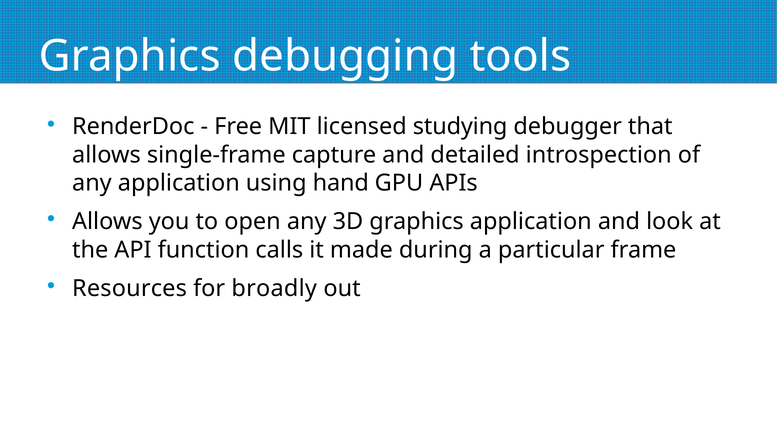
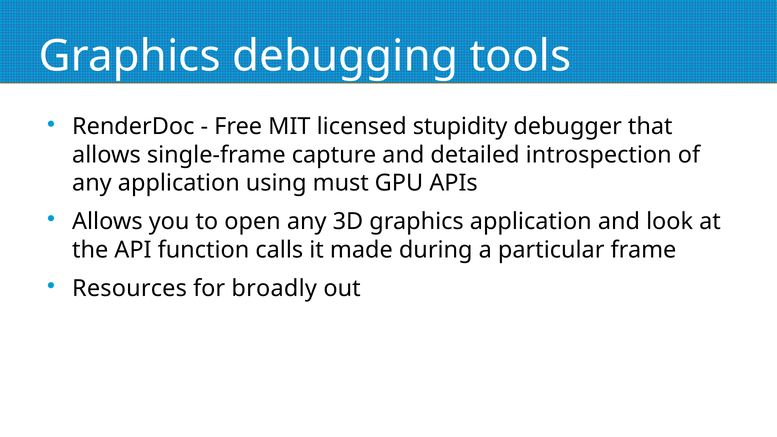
studying: studying -> stupidity (460, 127)
hand: hand -> must (341, 183)
